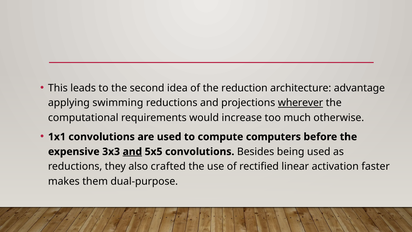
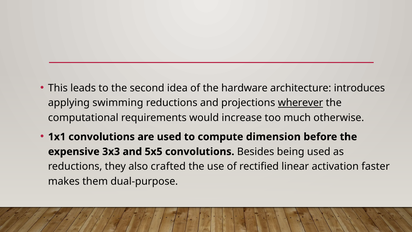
reduction: reduction -> hardware (244, 88)
advantage: advantage -> introduces (359, 88)
computers: computers -> dimension (273, 137)
and underline: present -> none (132, 151)
